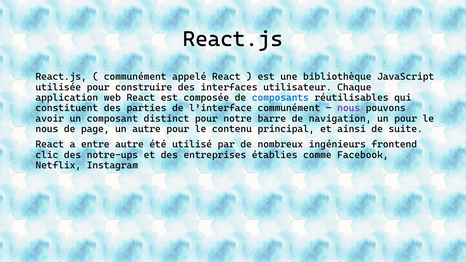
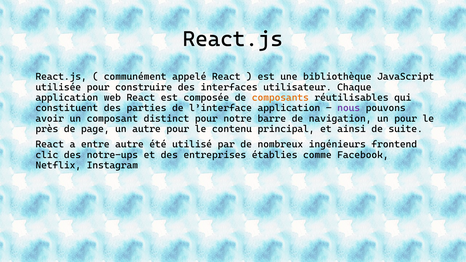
composants colour: blue -> orange (280, 98)
l’interface communément: communément -> application (289, 108)
nous: nous -> près (47, 129)
